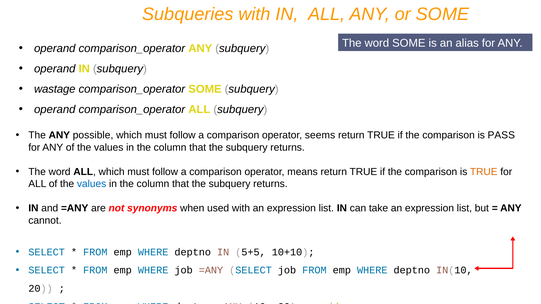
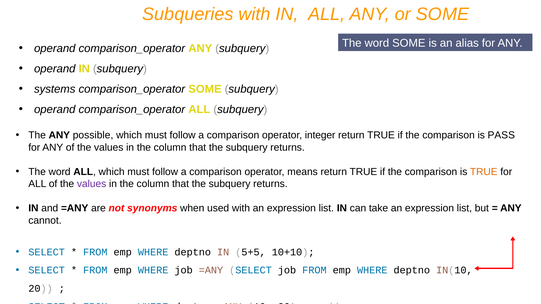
wastage: wastage -> systems (55, 89)
seems: seems -> integer (320, 135)
values colour: blue -> purple (92, 184)
